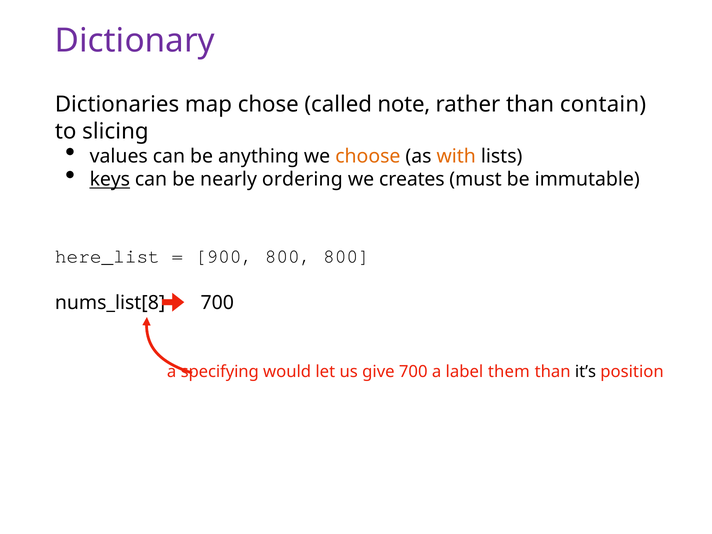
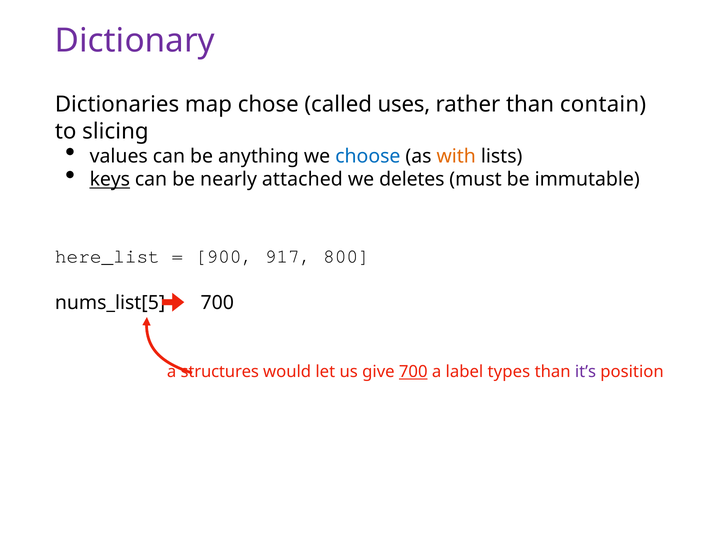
note: note -> uses (404, 105)
choose colour: orange -> blue (368, 156)
ordering: ordering -> attached (302, 180)
creates: creates -> deletes (412, 180)
900 800: 800 -> 917 (288, 256)
nums_list[8: nums_list[8 -> nums_list[5 (110, 303)
specifying: specifying -> structures (220, 372)
700 underline: none -> present (413, 372)
them: them -> types (509, 372)
it’s colour: black -> purple (585, 372)
